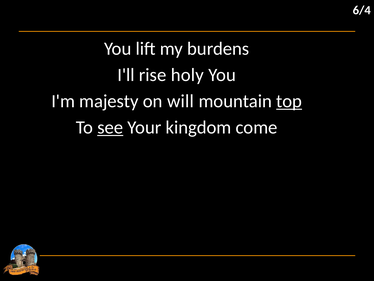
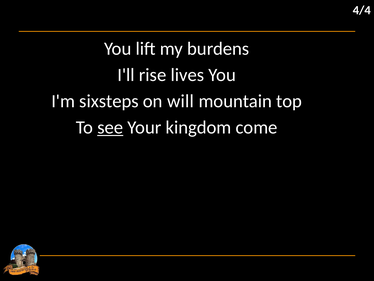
6/4: 6/4 -> 4/4 (362, 10)
holy: holy -> lives (187, 75)
majesty: majesty -> sixsteps (109, 101)
top underline: present -> none (289, 101)
